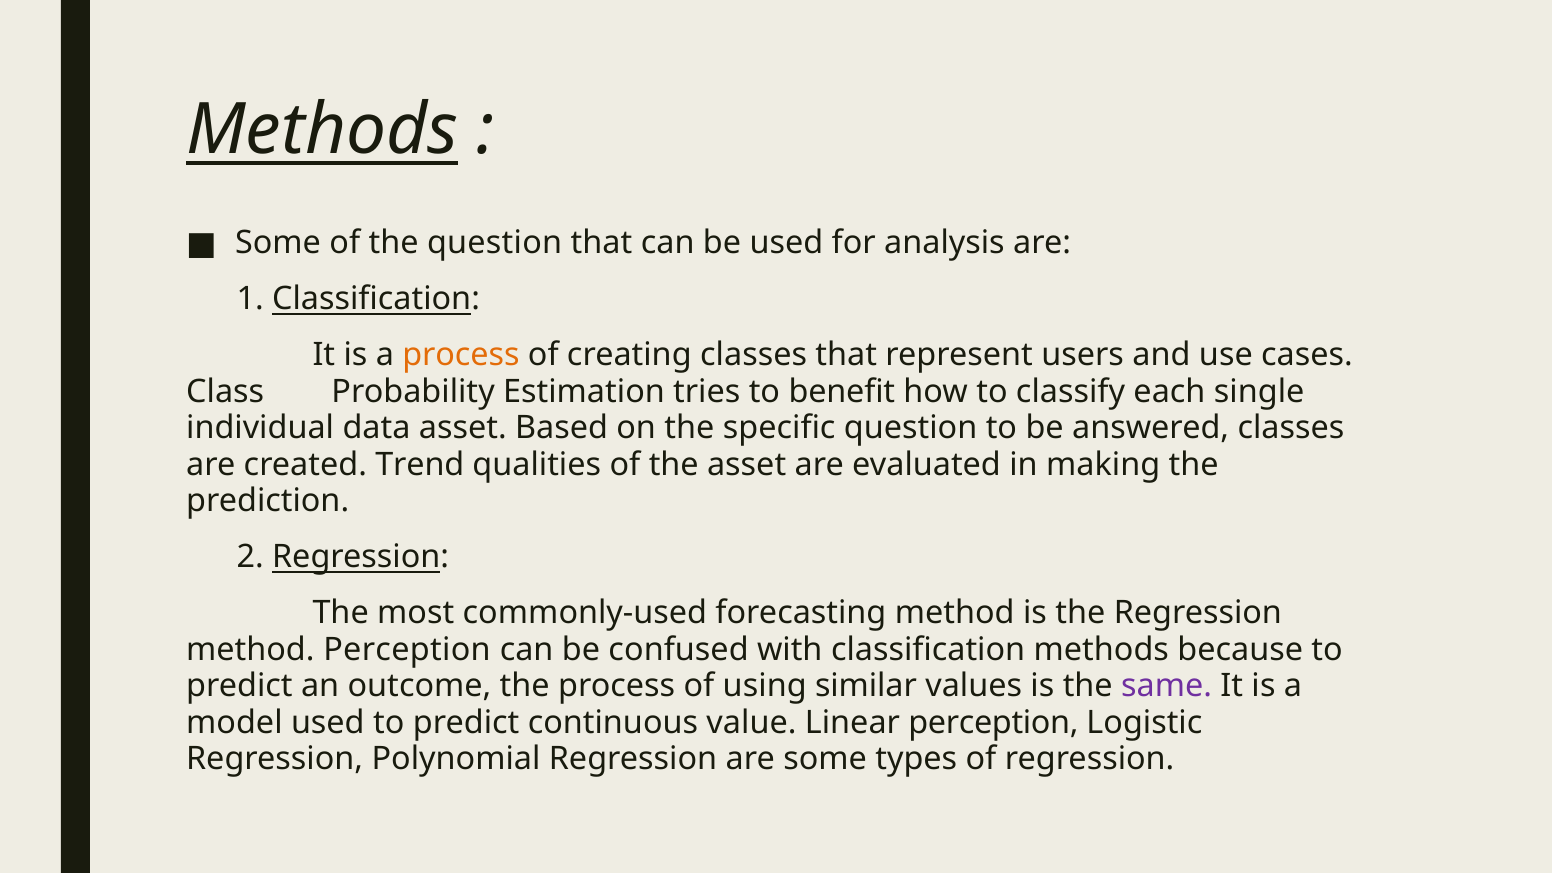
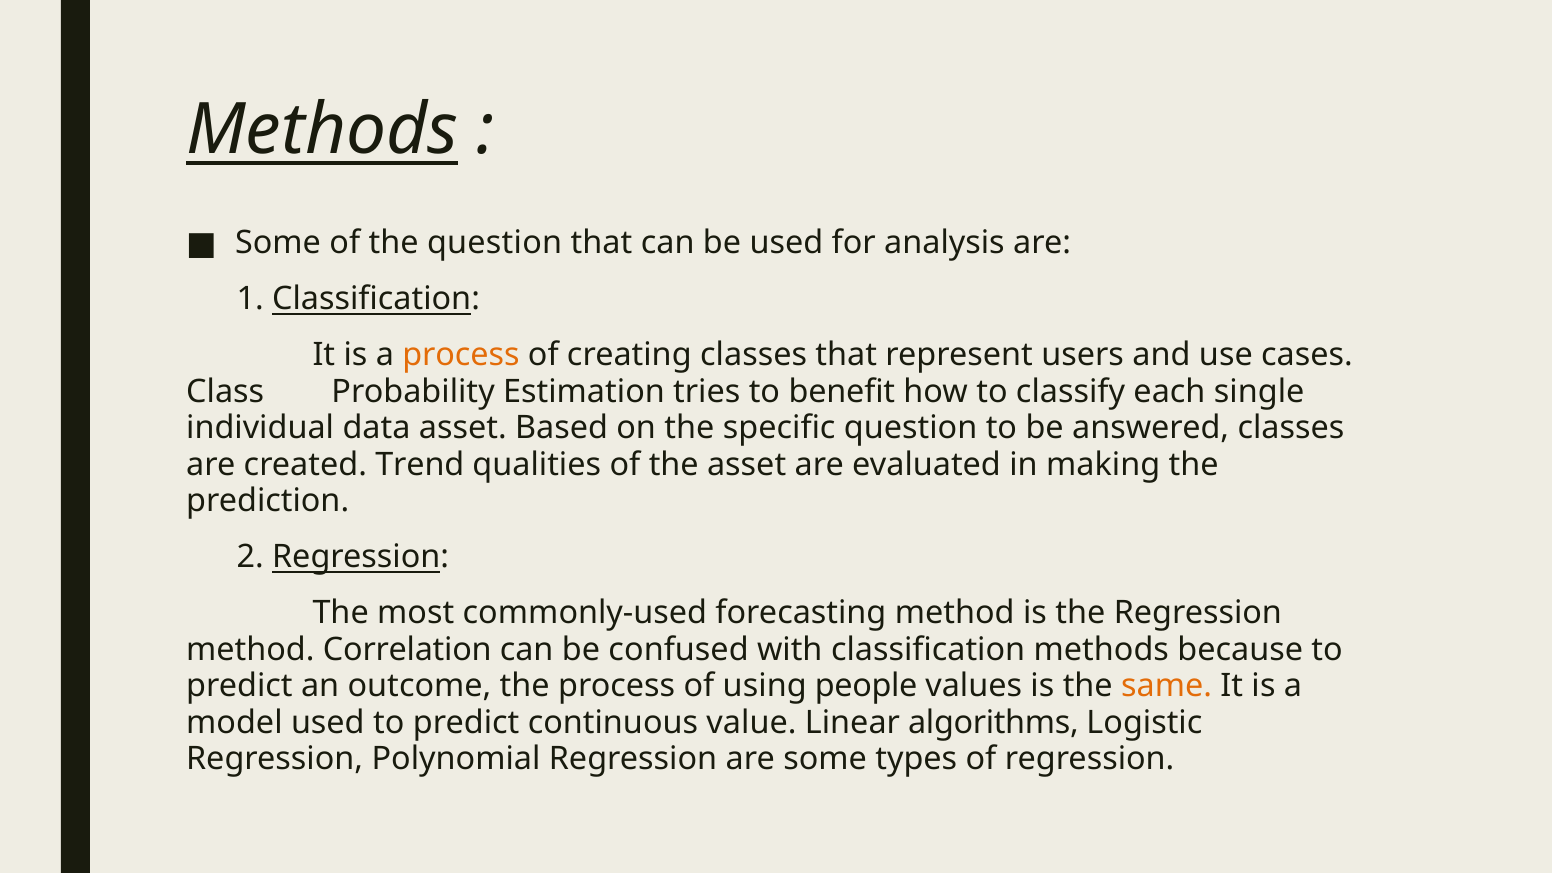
method Perception: Perception -> Correlation (407, 650)
similar: similar -> people (866, 686)
same colour: purple -> orange (1167, 686)
Linear perception: perception -> algorithms (993, 723)
